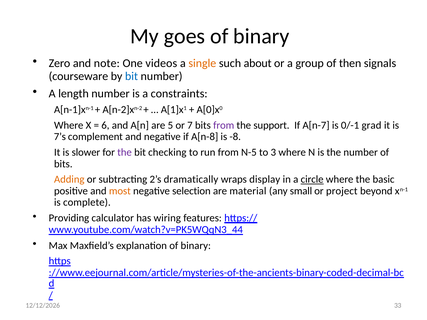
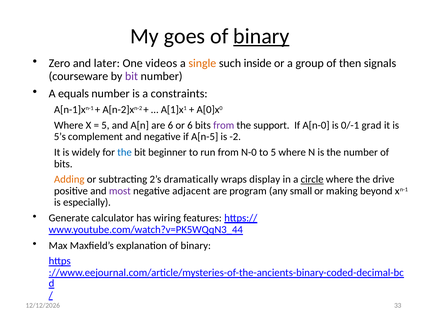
binary underline: none -> present (261, 36)
note: note -> later (107, 63)
about: about -> inside (258, 63)
bit colour: blue -> purple (132, 76)
length: length -> equals (74, 94)
6: 6 -> 5 (105, 125)
are 5: 5 -> 6 (170, 125)
or 7: 7 -> 6 (190, 125)
A[n-7: A[n-7 -> A[n-0 (316, 125)
7’s: 7’s -> 5’s (60, 137)
A[n-8: A[n-8 -> A[n-5 (205, 137)
-8: -8 -> -2 (235, 137)
slower: slower -> widely (86, 152)
the colour: purple -> blue (125, 152)
checking: checking -> beginner (167, 152)
N-5: N-5 -> N-0 (249, 152)
to 3: 3 -> 5 (273, 152)
basic: basic -> drive (384, 180)
most colour: orange -> purple (120, 191)
selection: selection -> adjacent (191, 191)
material: material -> program (248, 191)
project: project -> making (342, 191)
complete: complete -> especially (87, 203)
Providing: Providing -> Generate (69, 218)
